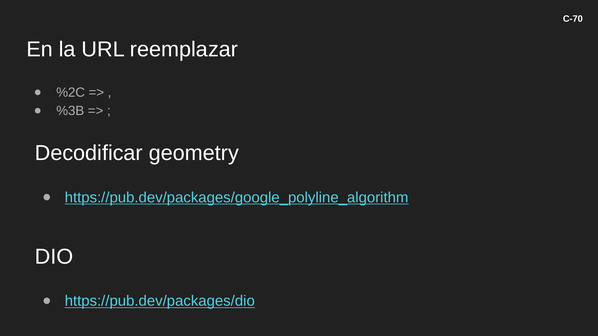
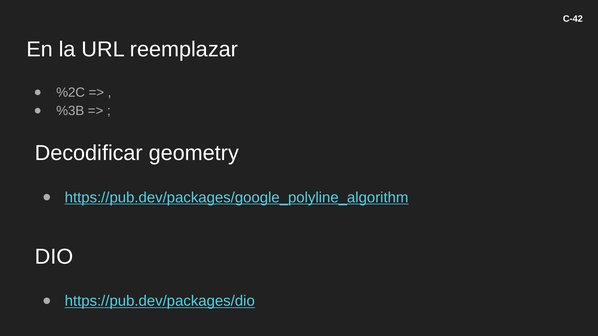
C-70: C-70 -> C-42 (573, 19)
